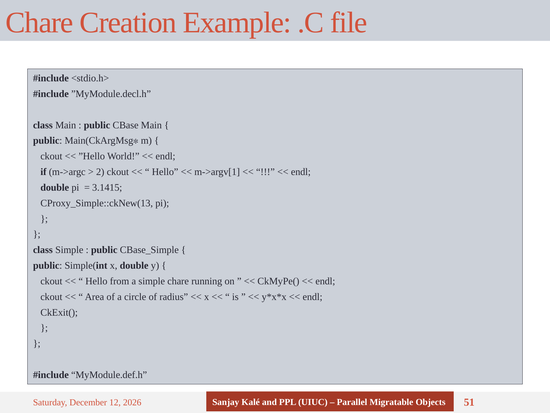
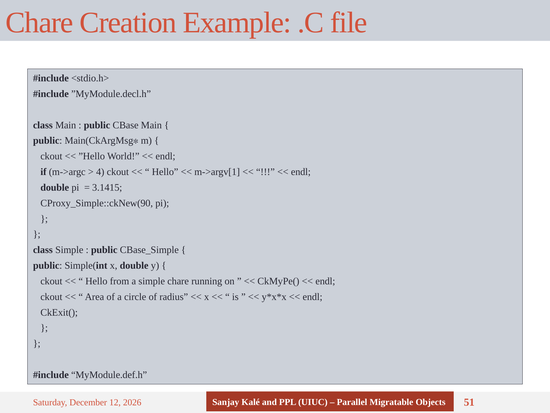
2: 2 -> 4 (100, 172)
CProxy_Simple::ckNew(13: CProxy_Simple::ckNew(13 -> CProxy_Simple::ckNew(90 (97, 203)
